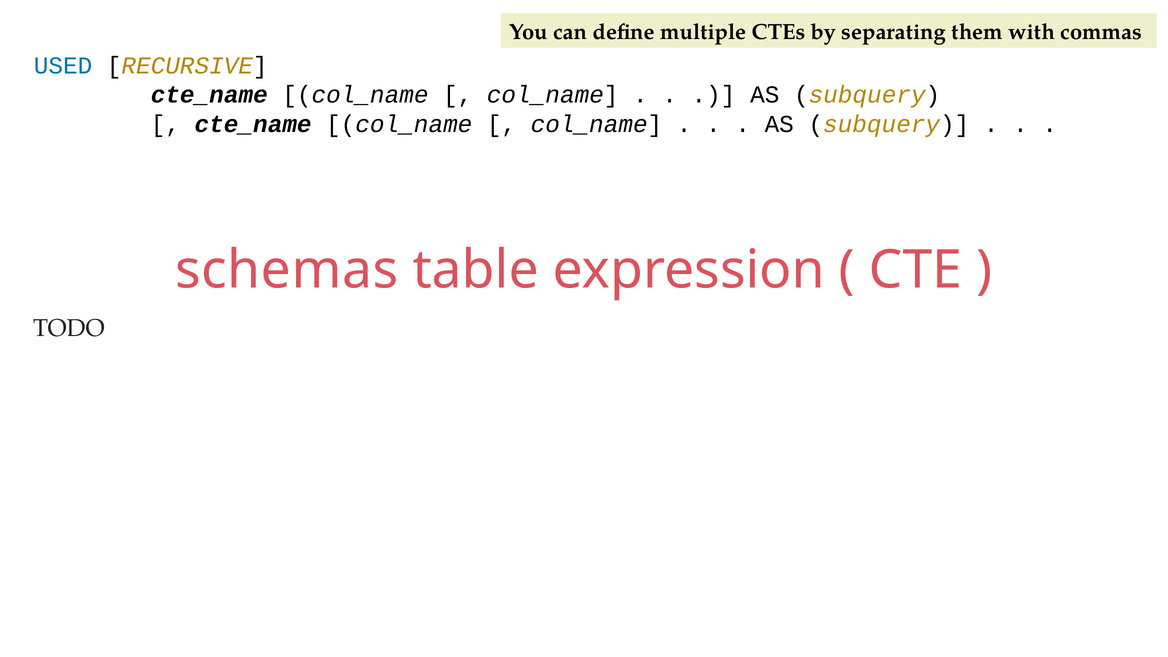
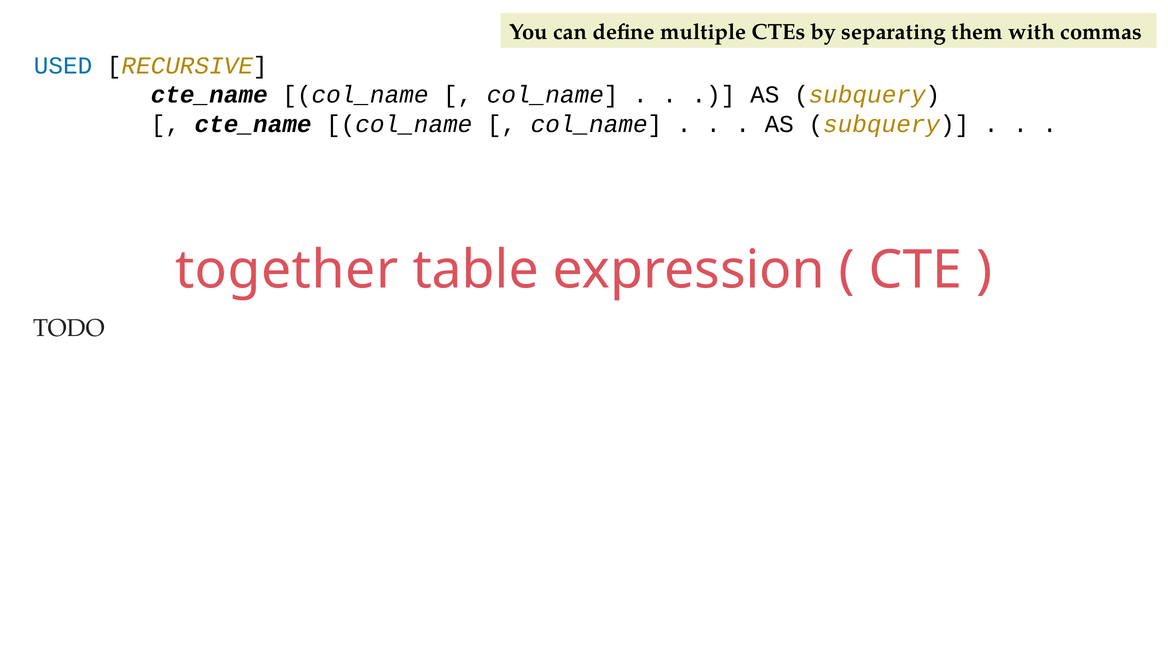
schemas: schemas -> together (287, 270)
